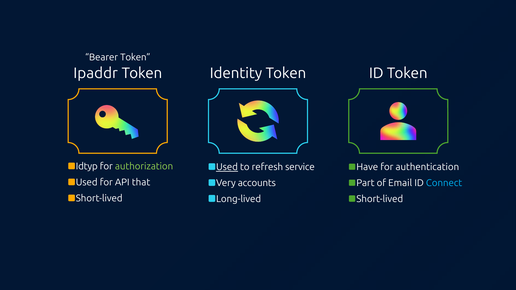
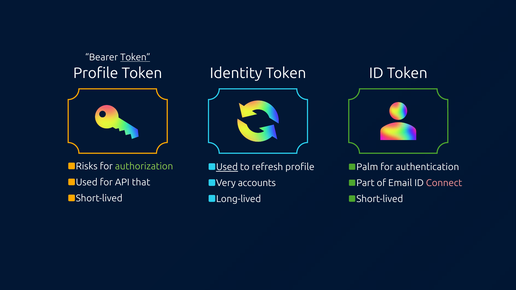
Token underline: none -> present (135, 57)
Ipaddr: Ipaddr -> Profile (96, 73)
Idtyp: Idtyp -> Risks (87, 167)
refresh service: service -> profile (300, 167)
Have: Have -> Palm (367, 167)
Connect colour: light blue -> pink (444, 183)
